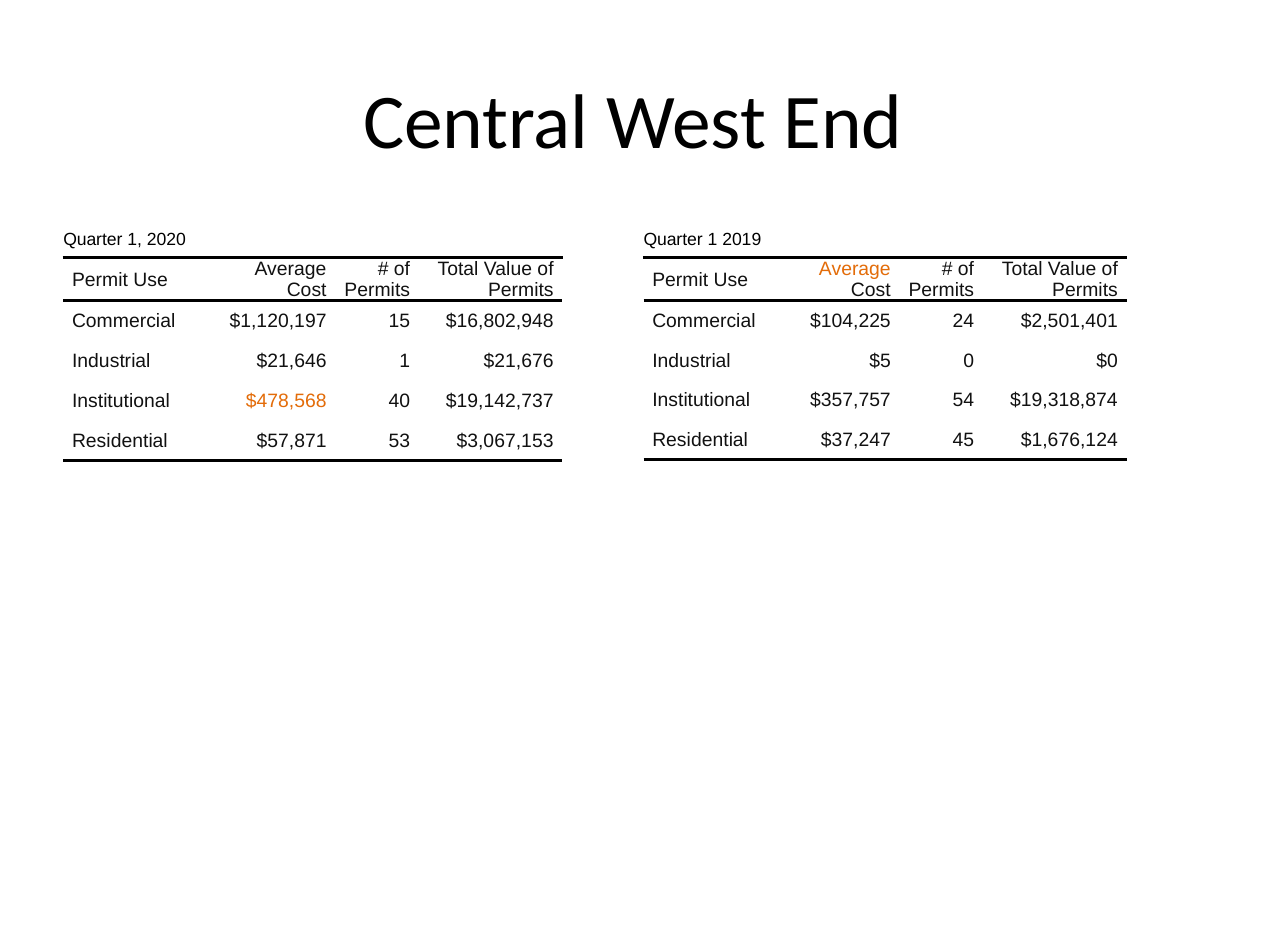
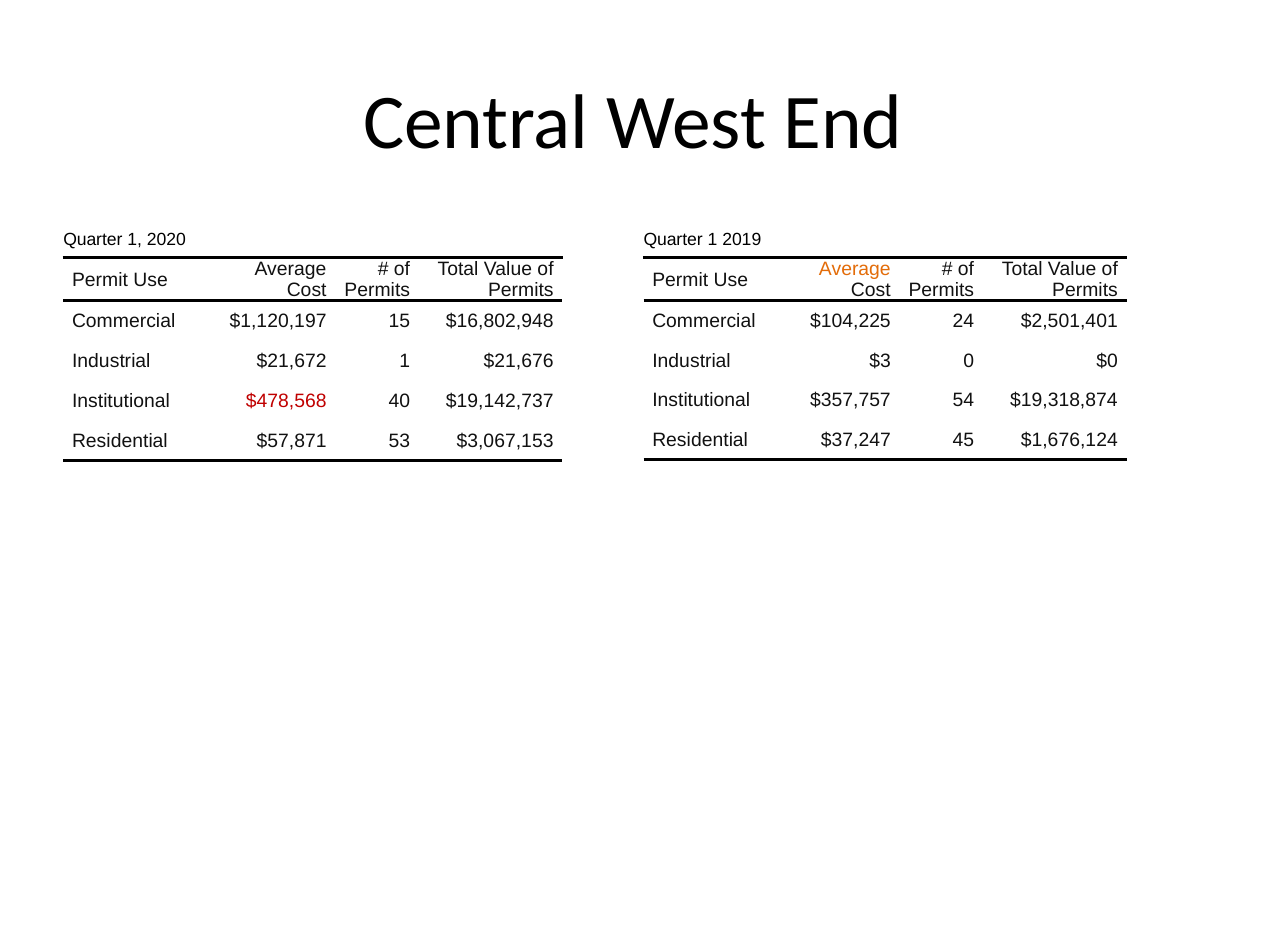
$5: $5 -> $3 (880, 361)
$21,646: $21,646 -> $21,672 (292, 361)
$478,568 colour: orange -> red (286, 401)
